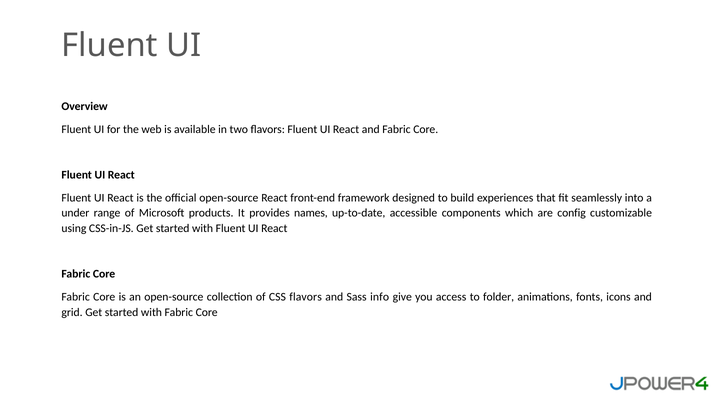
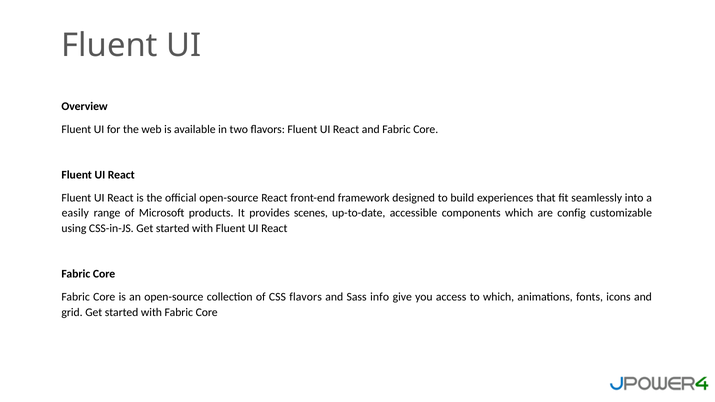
under: under -> easily (75, 213)
names: names -> scenes (311, 213)
to folder: folder -> which (499, 297)
